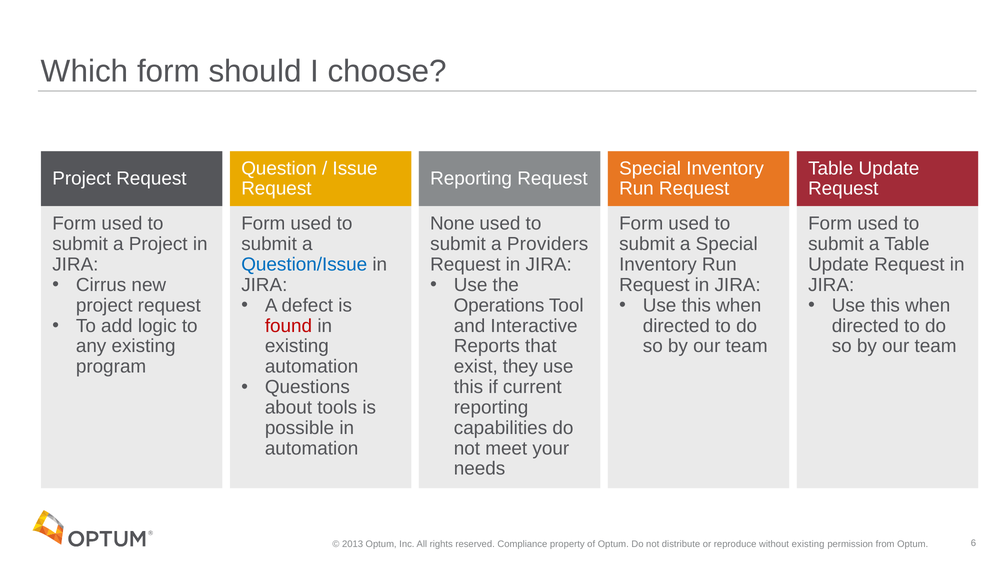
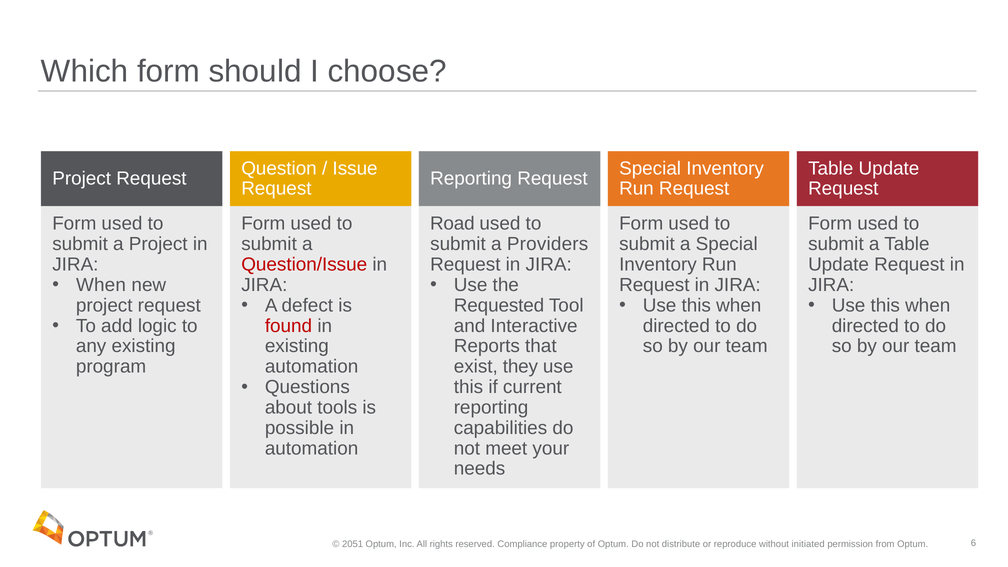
None: None -> Road (452, 224)
Question/Issue colour: blue -> red (304, 265)
Cirrus: Cirrus -> When (101, 285)
Operations: Operations -> Requested (499, 305)
2013: 2013 -> 2051 (353, 544)
without existing: existing -> initiated (808, 544)
